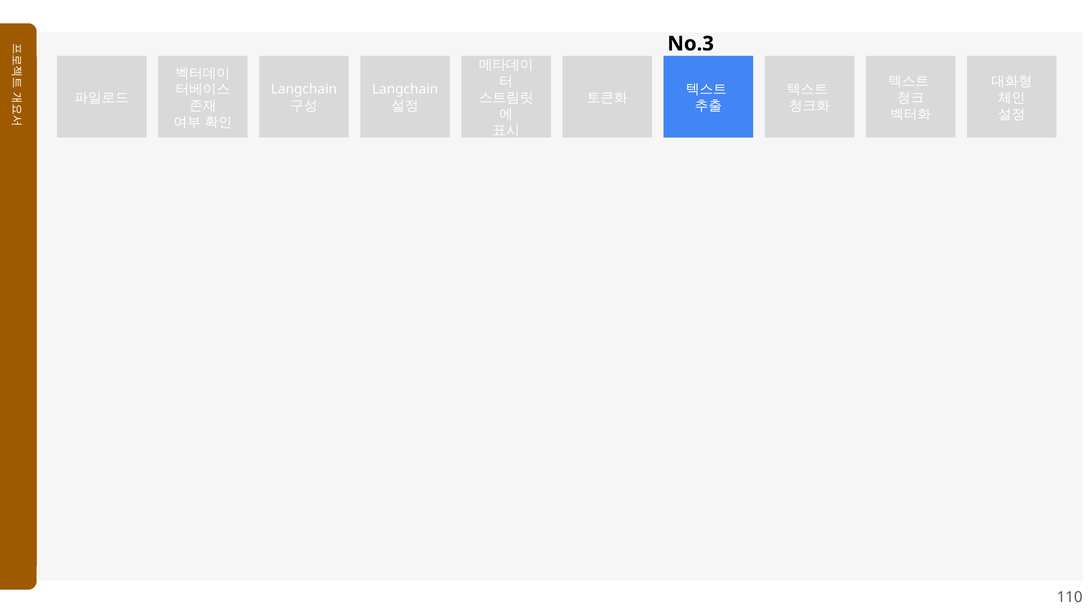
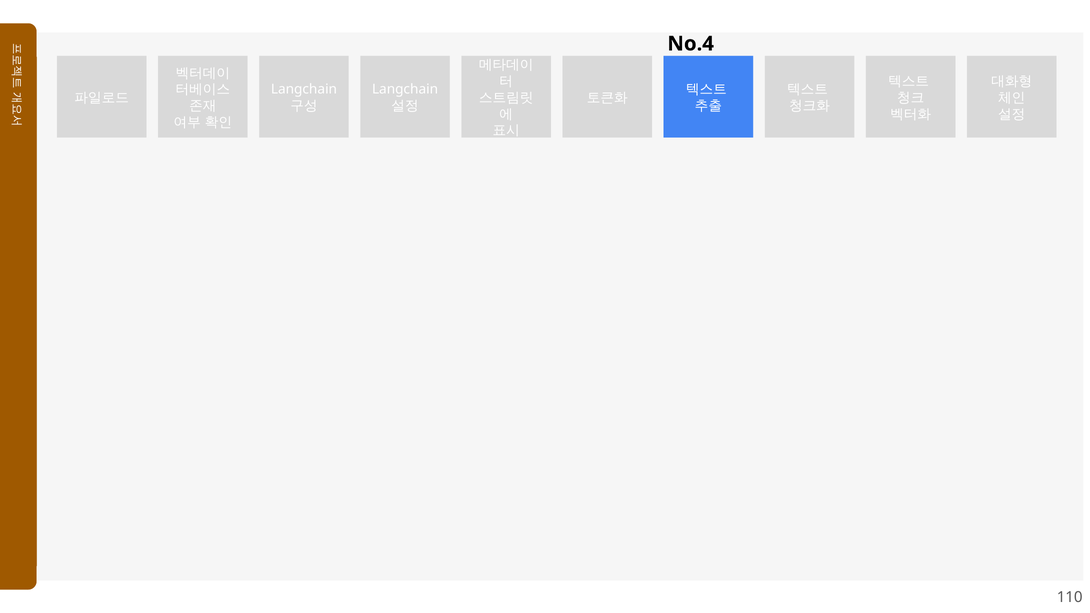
No.3: No.3 -> No.4 (691, 44)
